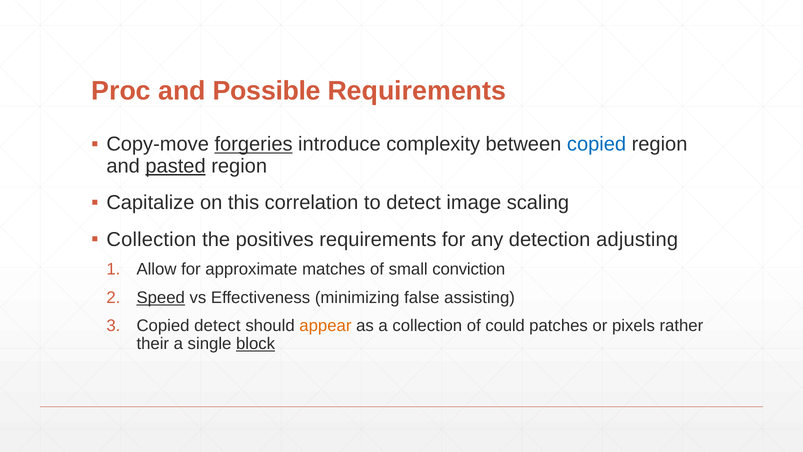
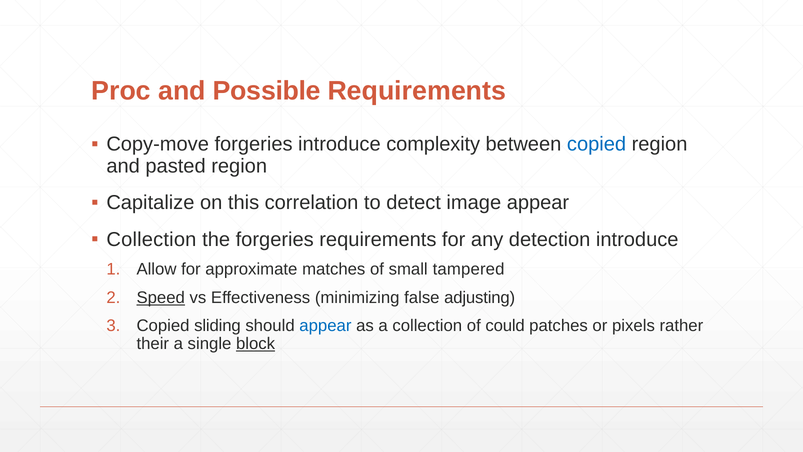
forgeries underline: present -> none (254, 144)
pasted underline: present -> none (176, 166)
image scaling: scaling -> appear (538, 203)
the positives: positives -> forgeries (275, 239)
detection adjusting: adjusting -> introduce (637, 239)
conviction: conviction -> tampered (469, 269)
assisting: assisting -> adjusting (480, 297)
Copied detect: detect -> sliding (217, 325)
appear colour: orange -> blue (325, 325)
